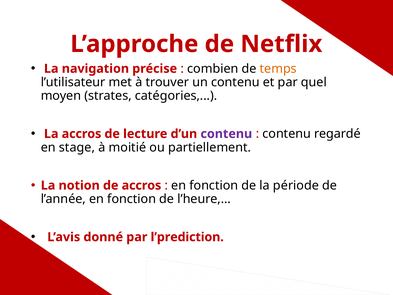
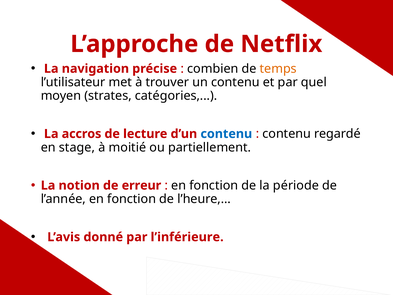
contenu colour: purple -> blue (226, 134)
de accros: accros -> erreur (141, 185)
l’prediction: l’prediction -> l’inférieure (187, 237)
